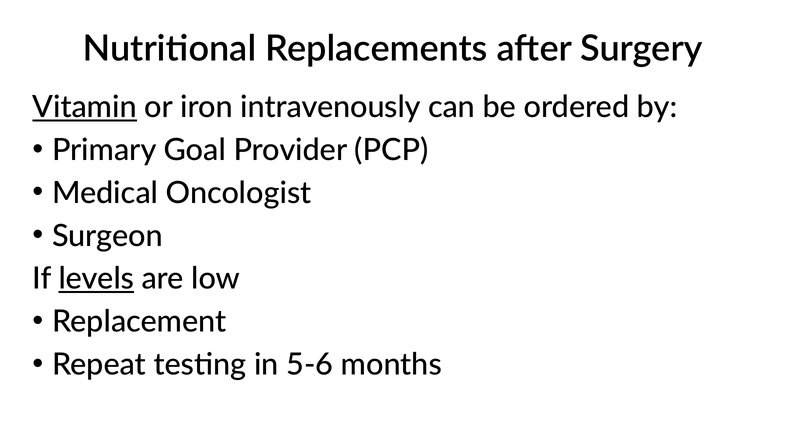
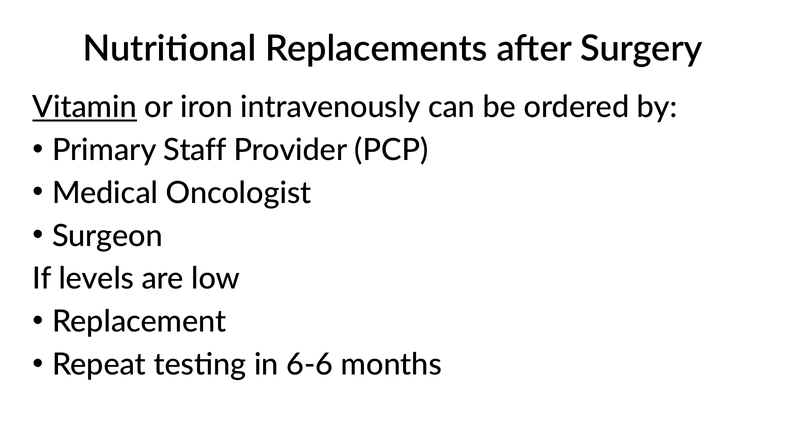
Goal: Goal -> Staff (195, 150)
levels underline: present -> none (96, 279)
5-6: 5-6 -> 6-6 (310, 365)
